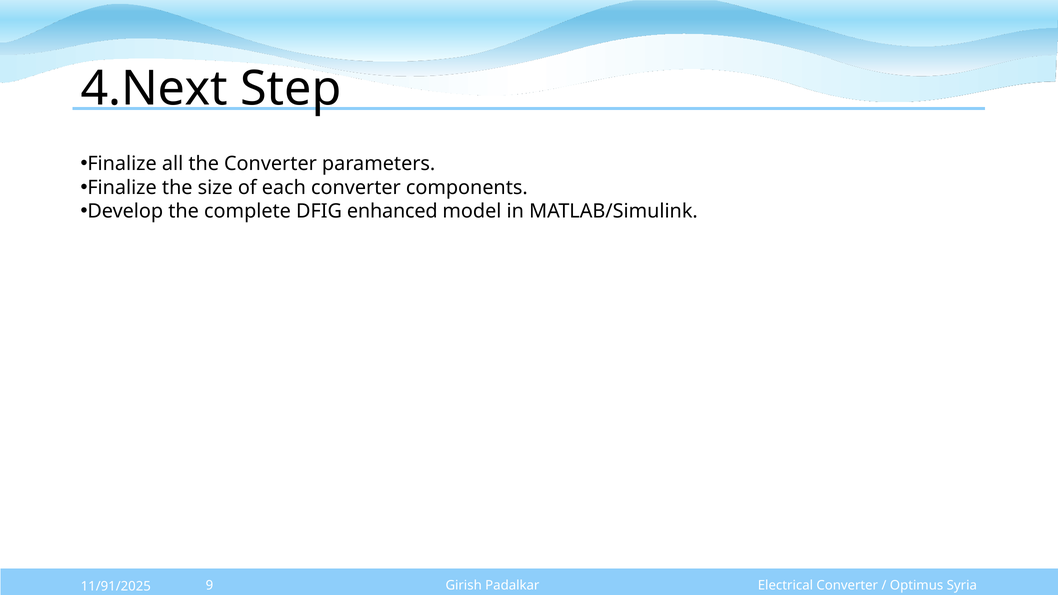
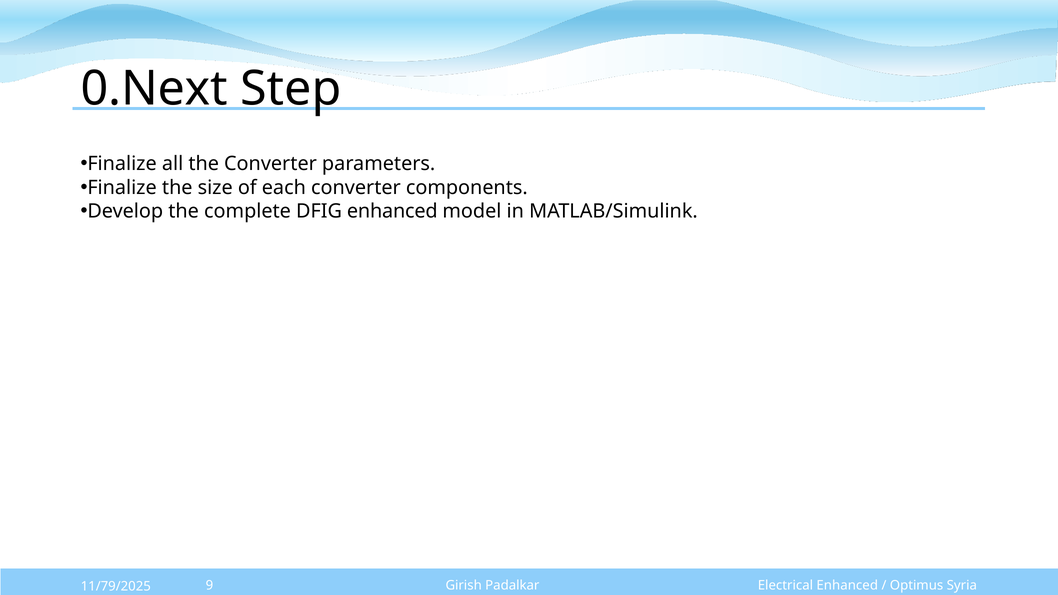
4.Next: 4.Next -> 0.Next (154, 89)
Electrical Converter: Converter -> Enhanced (847, 585)
11/91/2025: 11/91/2025 -> 11/79/2025 (116, 587)
